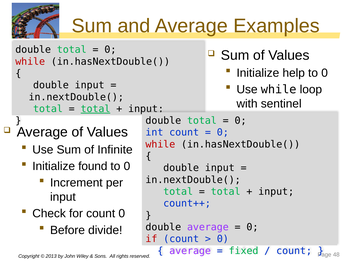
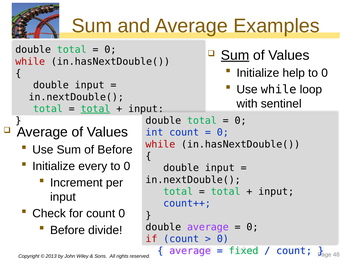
Sum underline: none -> present (235, 55)
of Infinite: Infinite -> Before (115, 150)
found: found -> every (93, 166)
